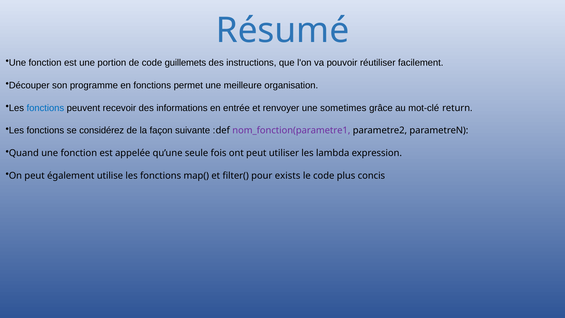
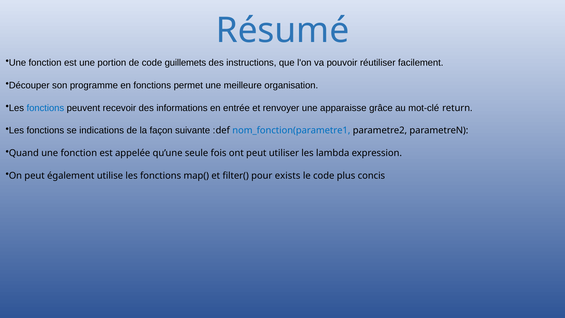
sometimes: sometimes -> apparaisse (343, 108)
considérez: considérez -> indications (102, 130)
nom_fonction(parametre1 colour: purple -> blue (291, 130)
